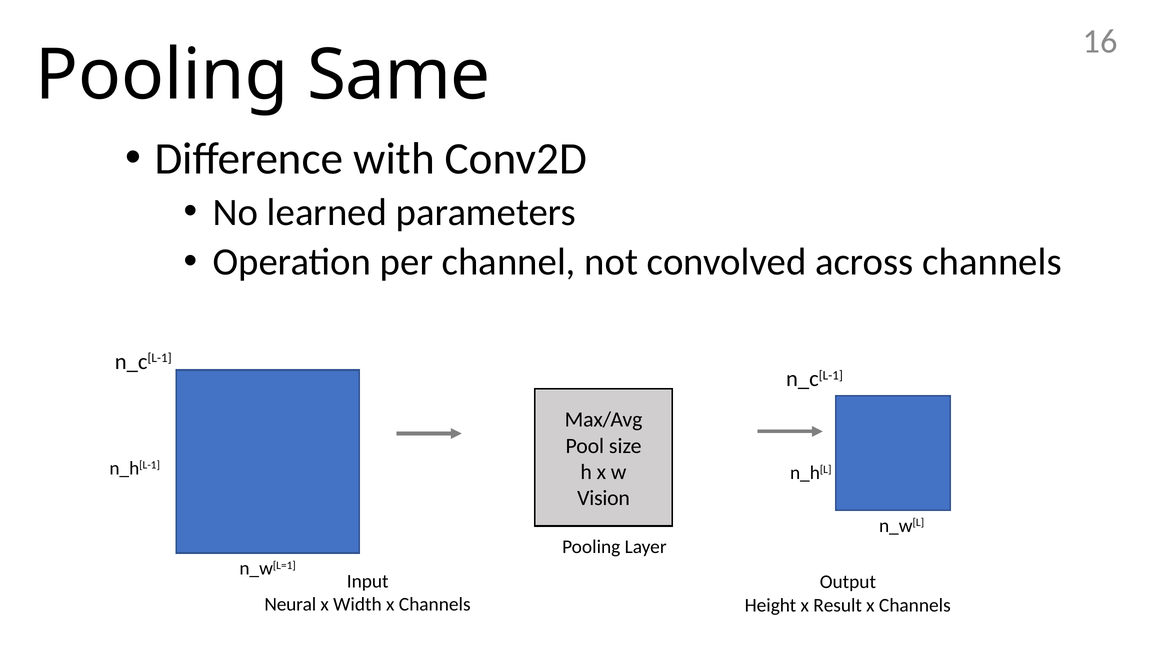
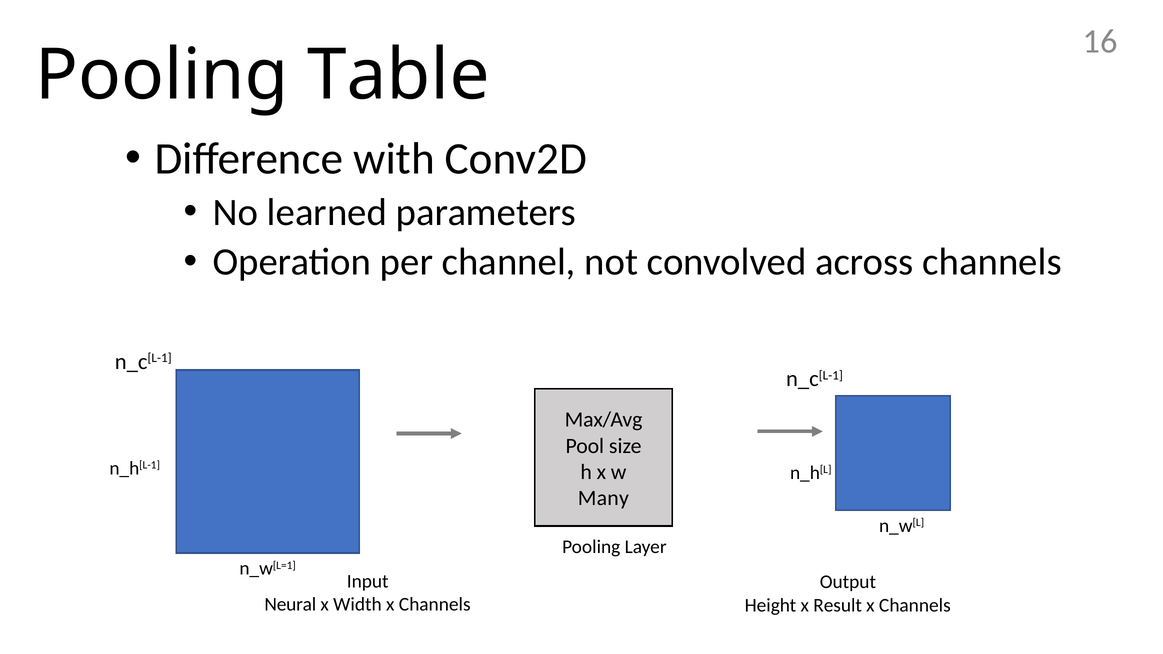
Same: Same -> Table (398, 75)
Vision: Vision -> Many (603, 498)
